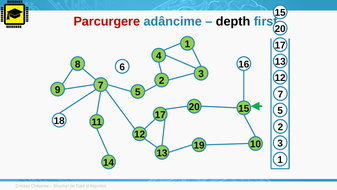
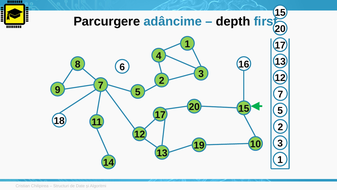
Parcurgere colour: red -> black (107, 21)
